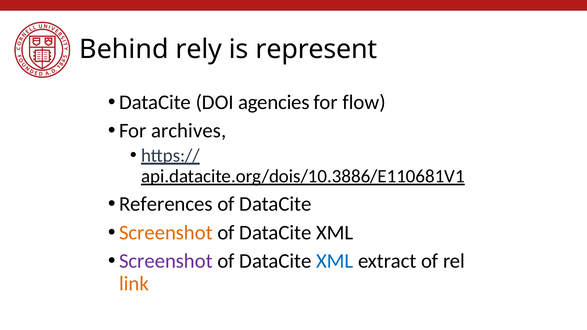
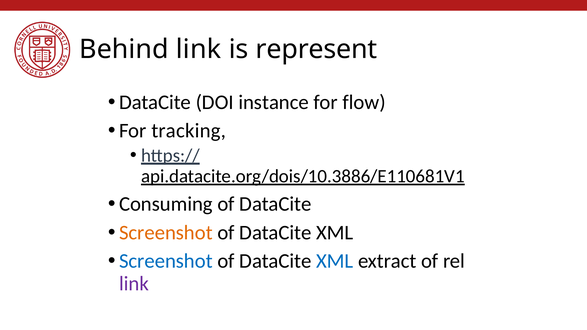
Behind rely: rely -> link (199, 49)
agencies: agencies -> instance (274, 102)
archives: archives -> tracking (189, 131)
References: References -> Consuming (166, 204)
Screenshot colour: purple -> blue (166, 261)
link colour: orange -> purple (134, 284)
